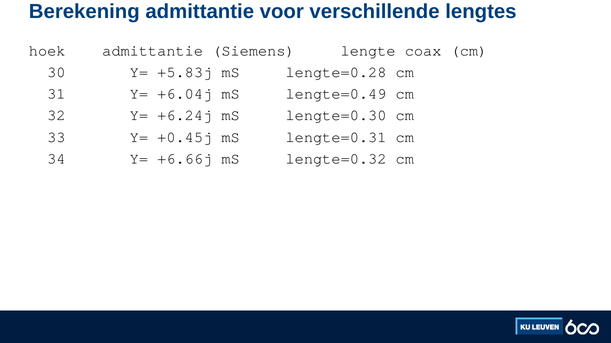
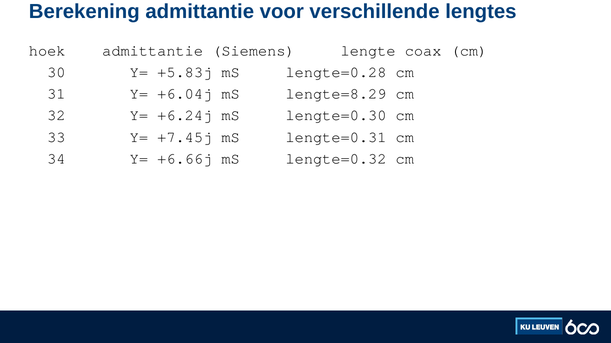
lengte=0.49: lengte=0.49 -> lengte=8.29 (336, 94)
+0.45j: +0.45j -> +7.45j (185, 137)
